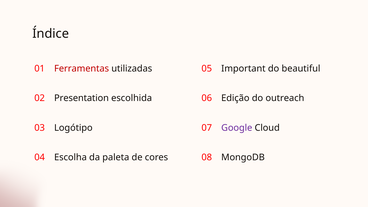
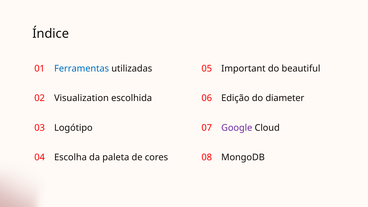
Ferramentas colour: red -> blue (82, 68)
Presentation: Presentation -> Visualization (81, 98)
outreach: outreach -> diameter (285, 98)
